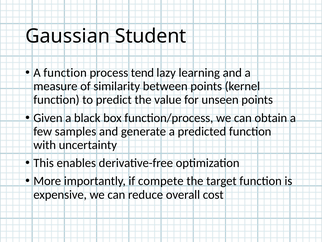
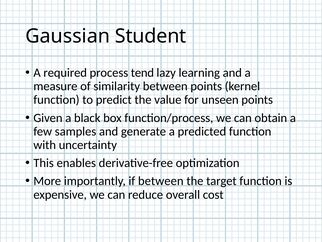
A function: function -> required (65, 73)
if compete: compete -> between (161, 181)
